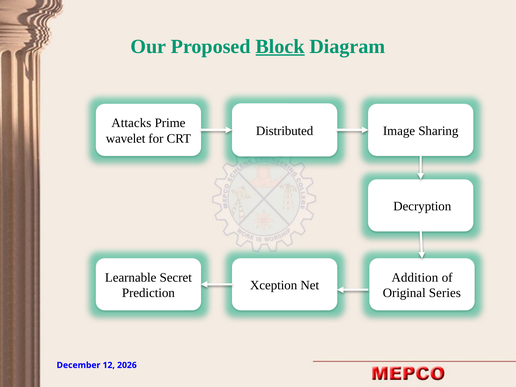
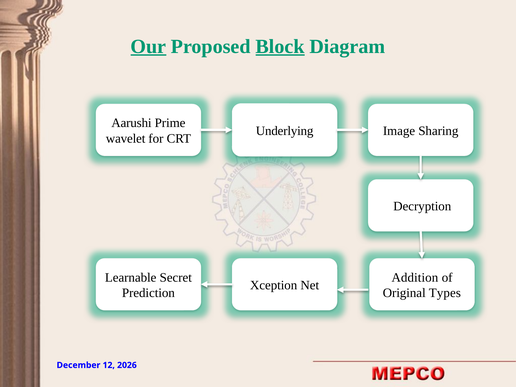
Our underline: none -> present (148, 46)
Attacks: Attacks -> Aarushi (131, 123)
Distributed: Distributed -> Underlying (285, 131)
Series: Series -> Types (445, 293)
